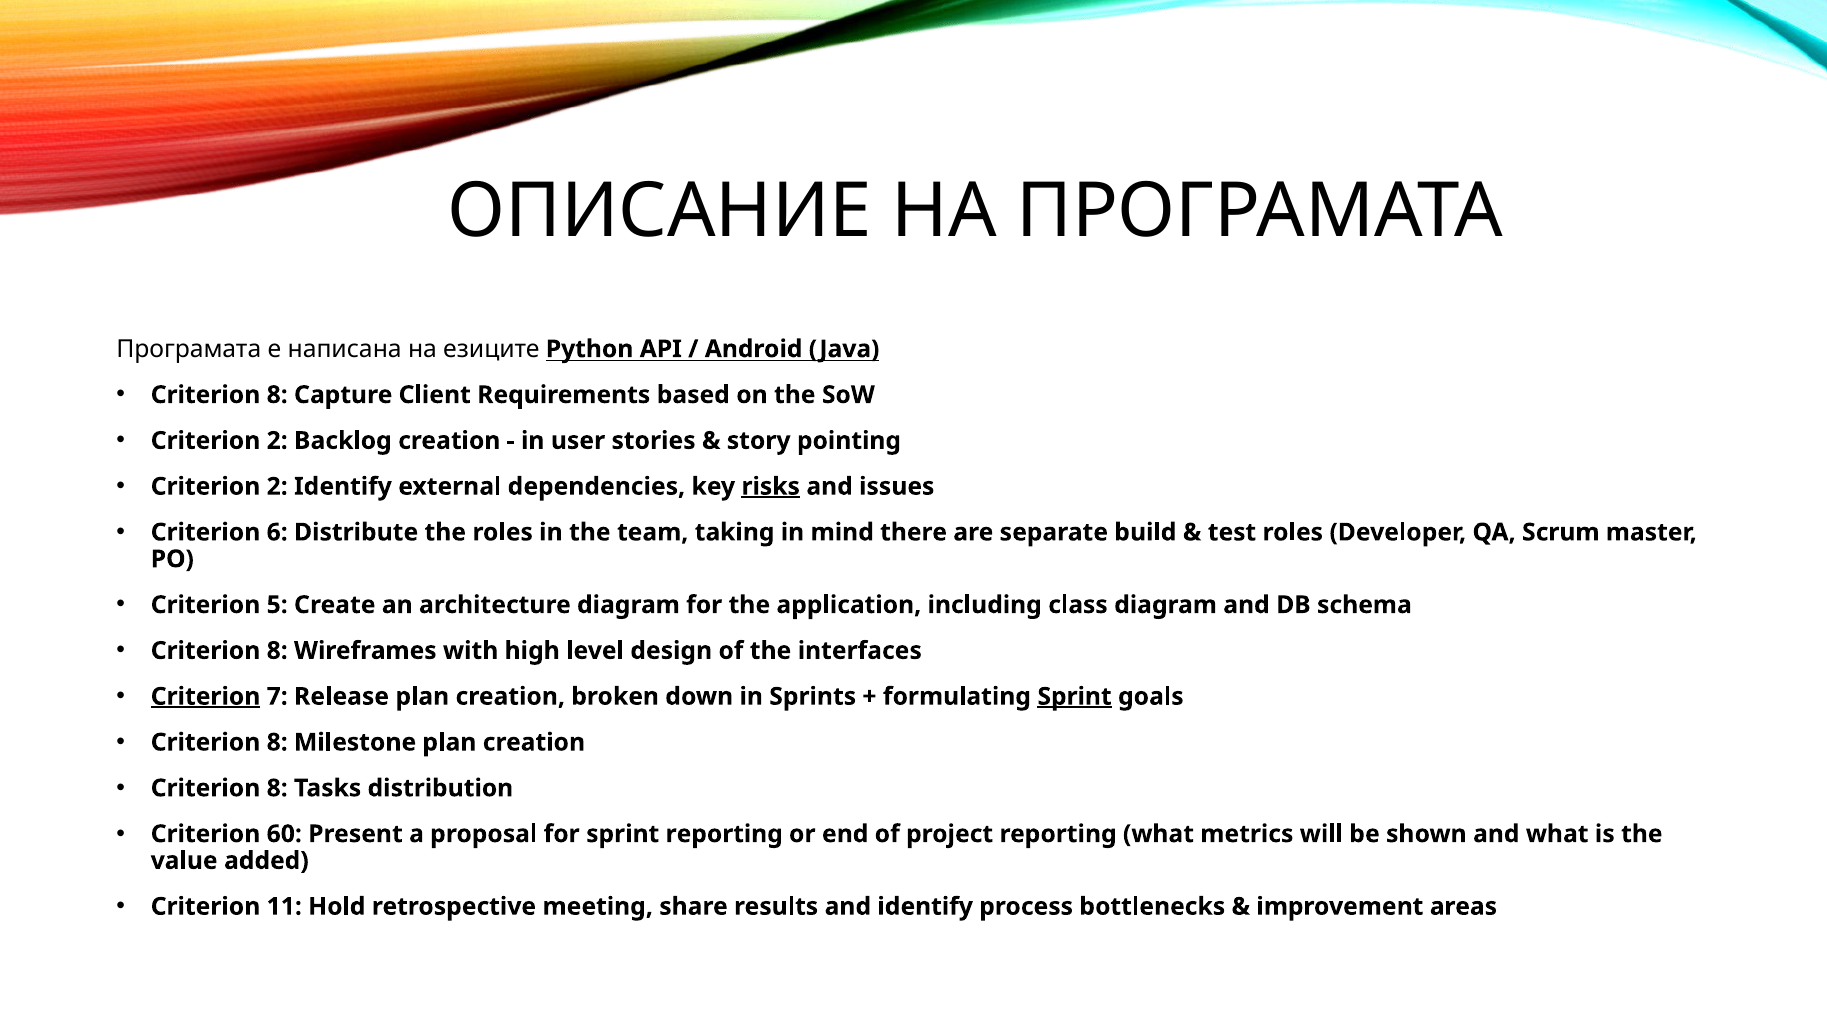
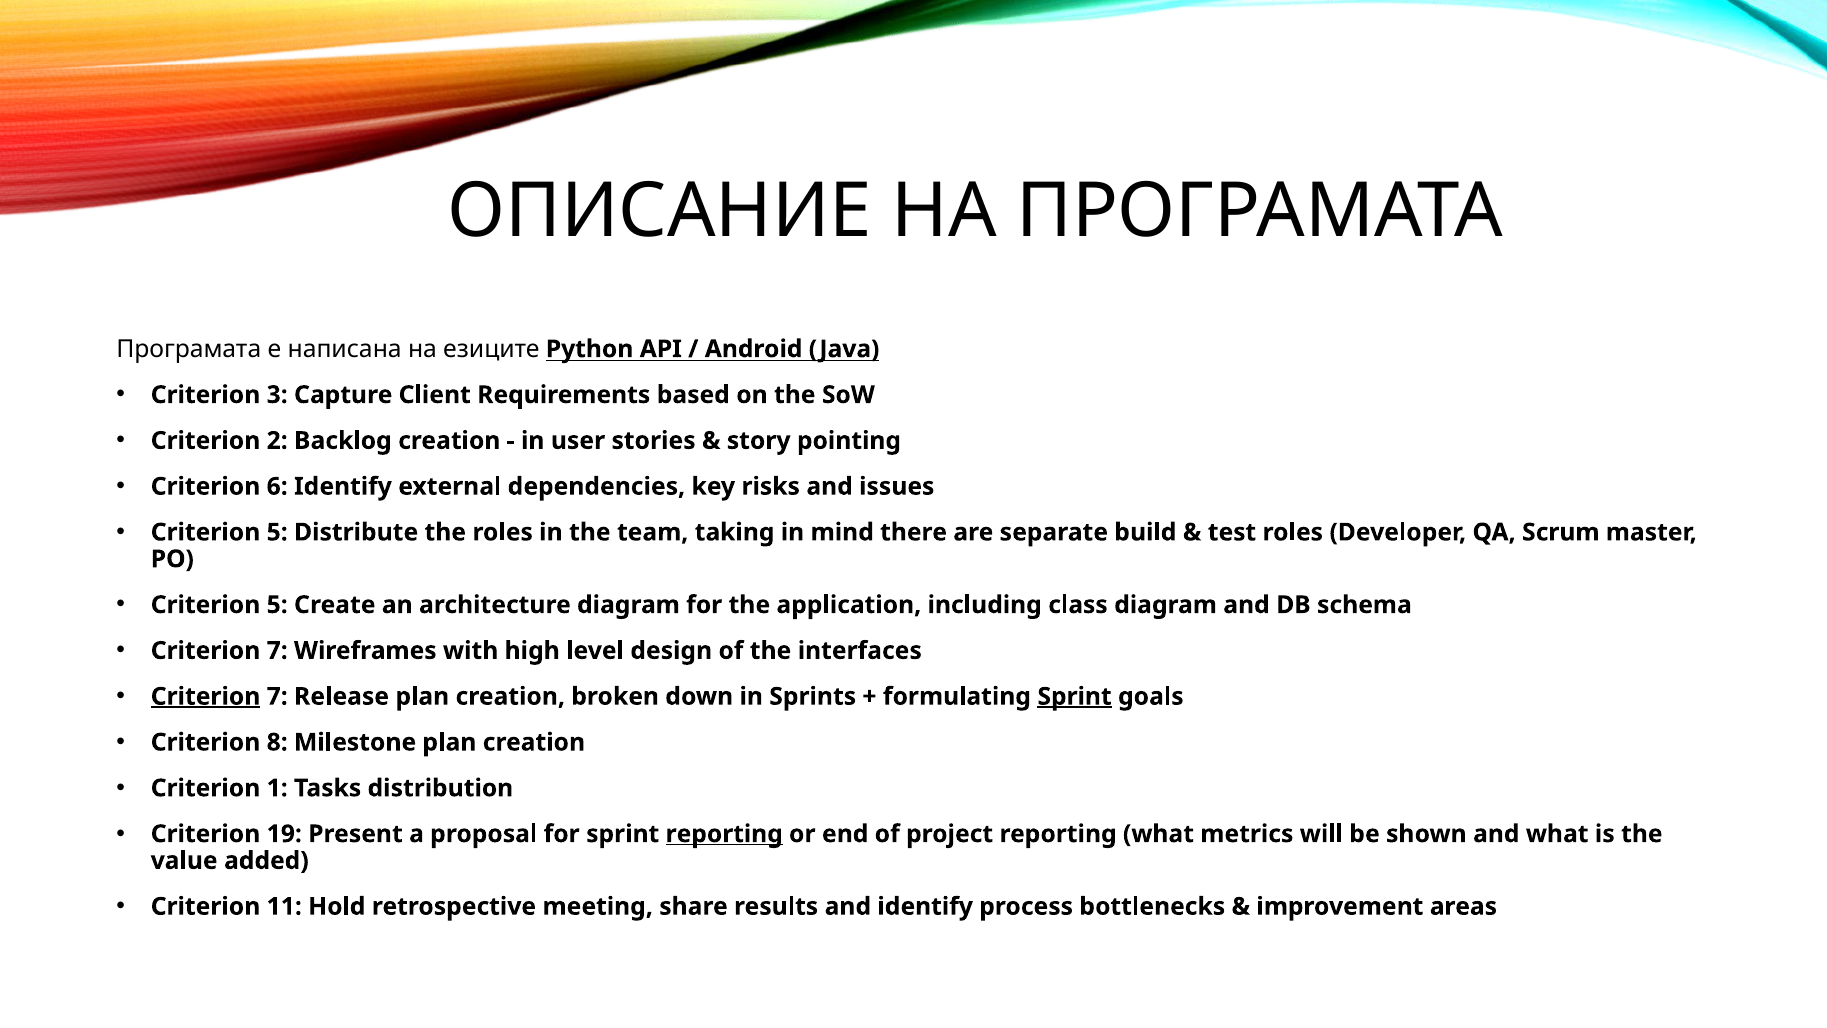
8: 8 -> 3 (277, 395)
2: 2 -> 6 (277, 486)
risks underline: present -> none (771, 486)
6: 6 -> 5 (277, 532)
8: 8 -> 7 (277, 651)
8: 8 -> 1 (277, 788)
60: 60 -> 19 (284, 834)
reporting underline: none -> present (724, 834)
